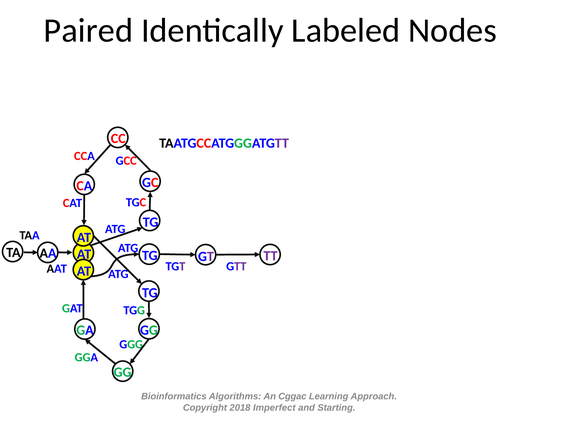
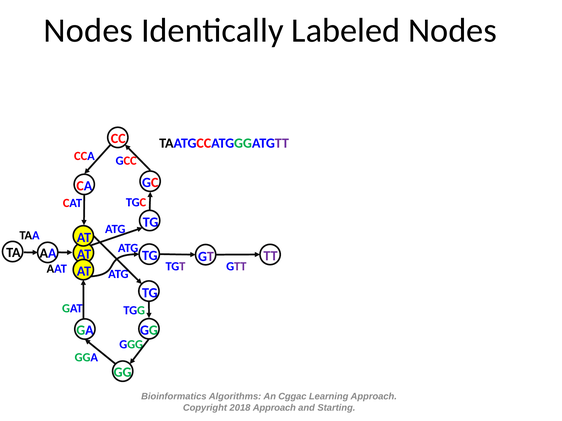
Paired: Paired -> Nodes (88, 31)
2018 Imperfect: Imperfect -> Approach (274, 408)
